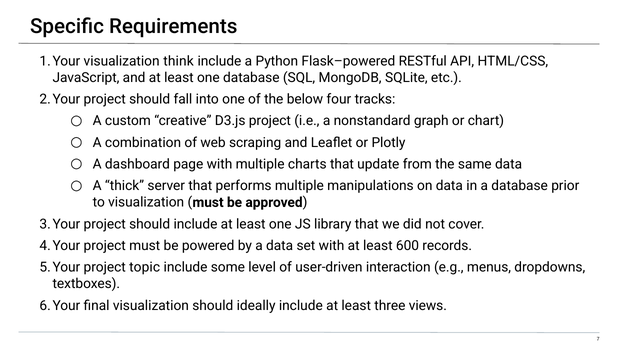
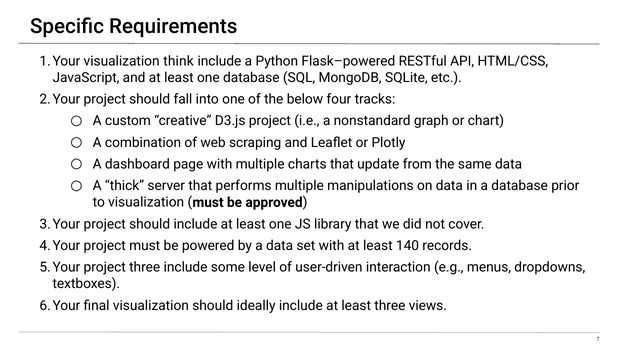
600: 600 -> 140 (407, 245)
project topic: topic -> three (145, 267)
